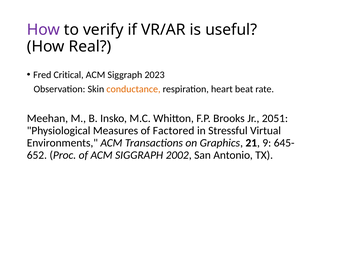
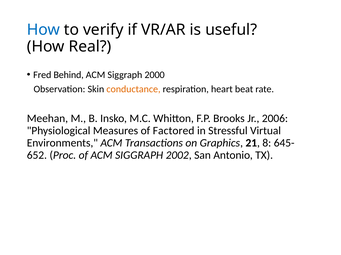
How colour: purple -> blue (43, 30)
Critical: Critical -> Behind (69, 75)
2023: 2023 -> 2000 (155, 75)
2051: 2051 -> 2006 (275, 119)
9: 9 -> 8 (267, 143)
